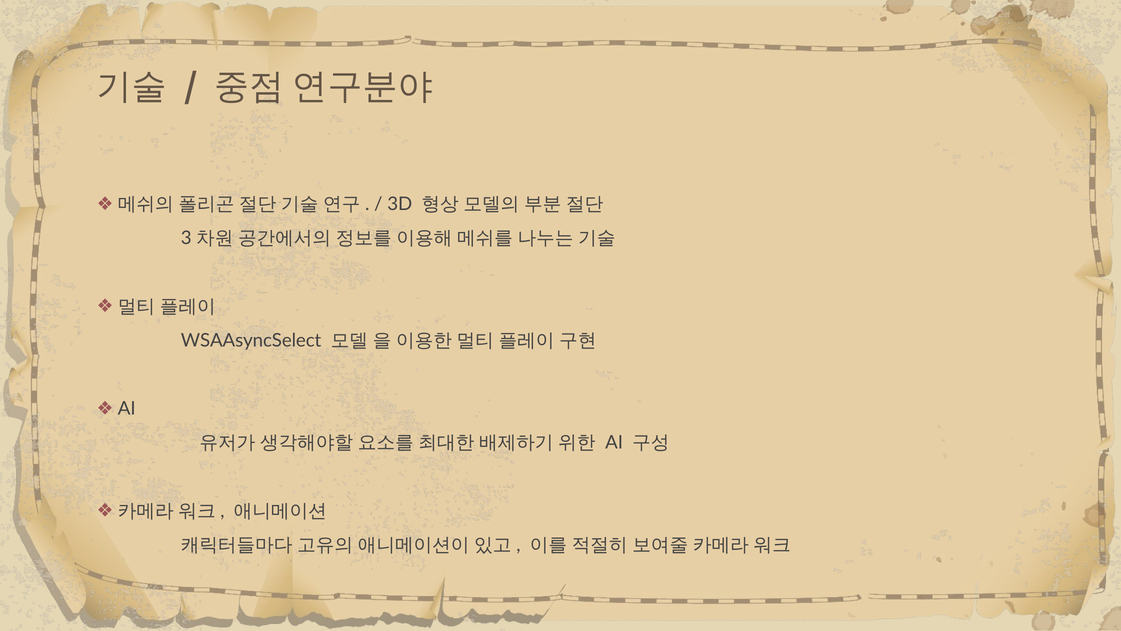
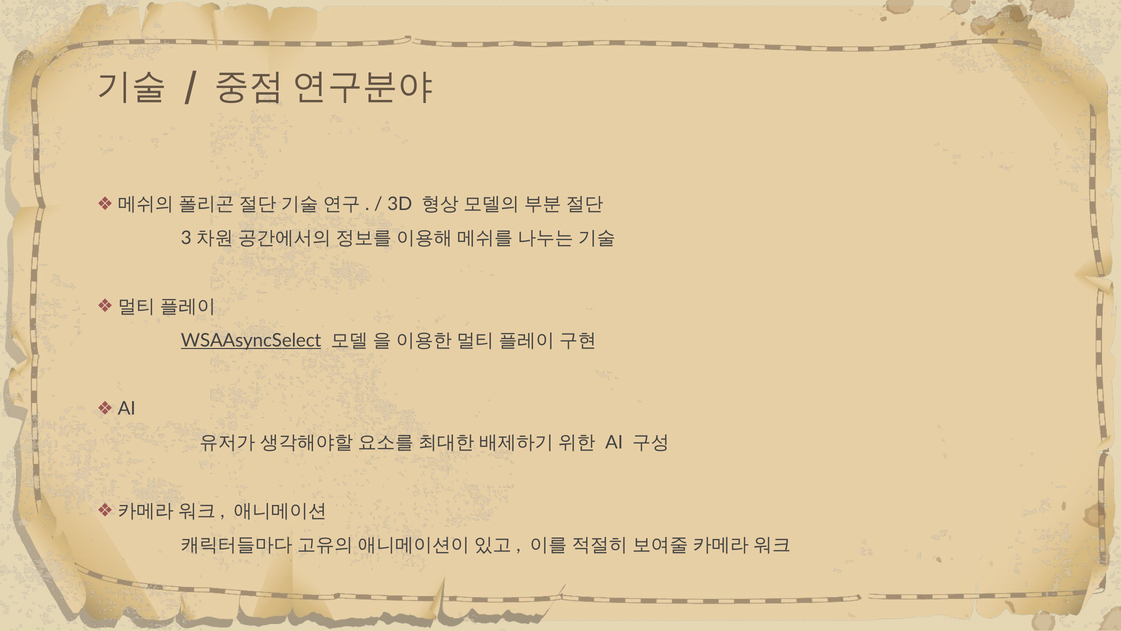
WSAAsyncSelect underline: none -> present (251, 340)
